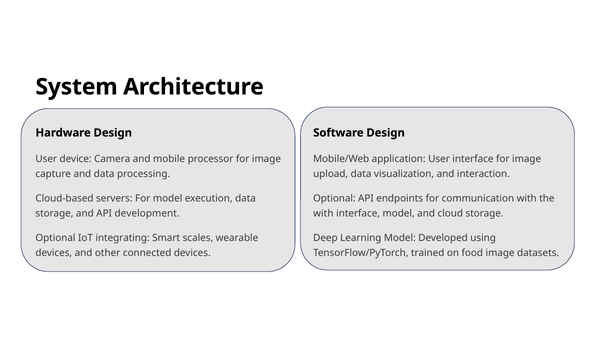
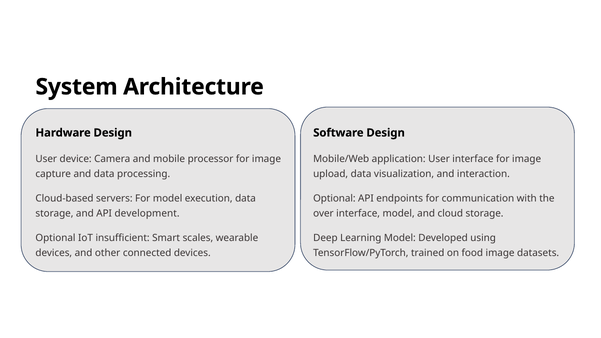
with: with -> over (323, 214)
integrating: integrating -> insufficient (123, 238)
